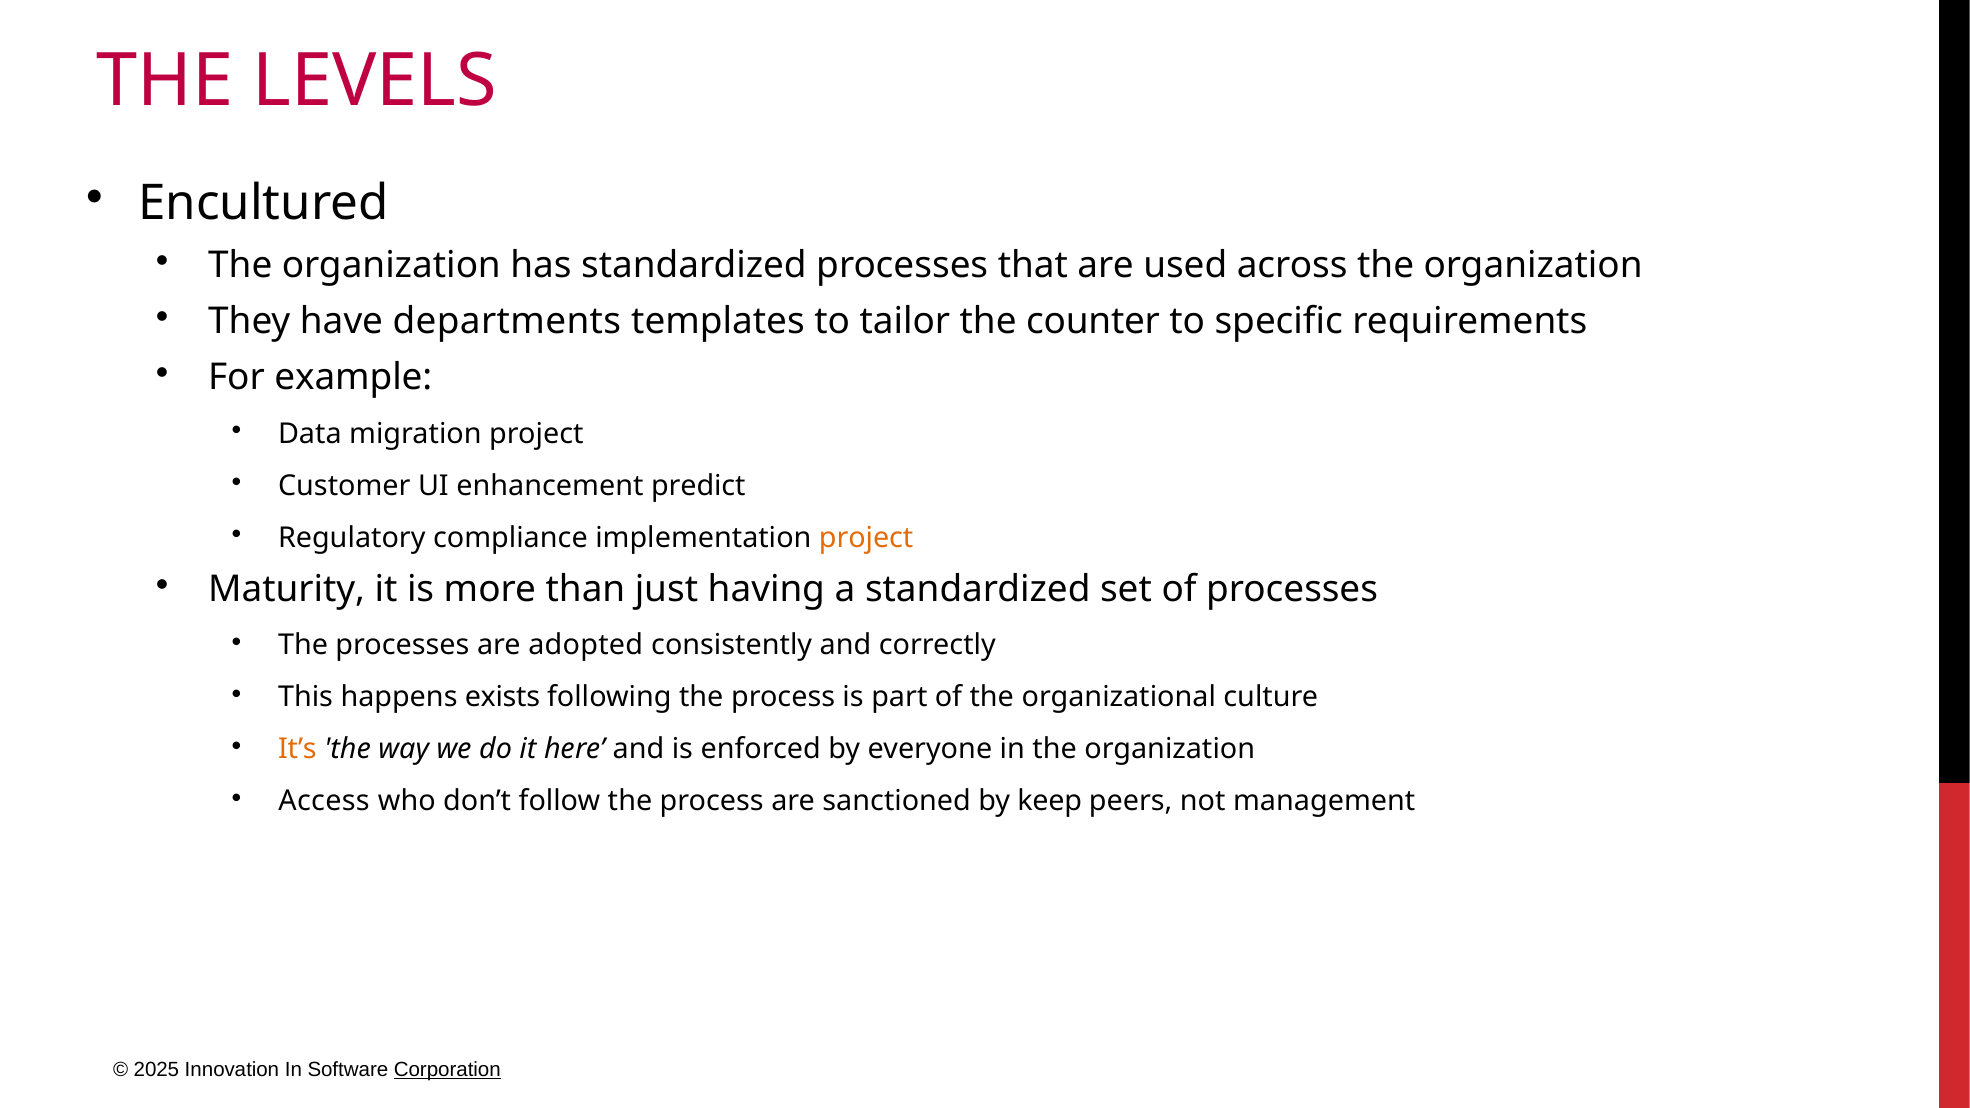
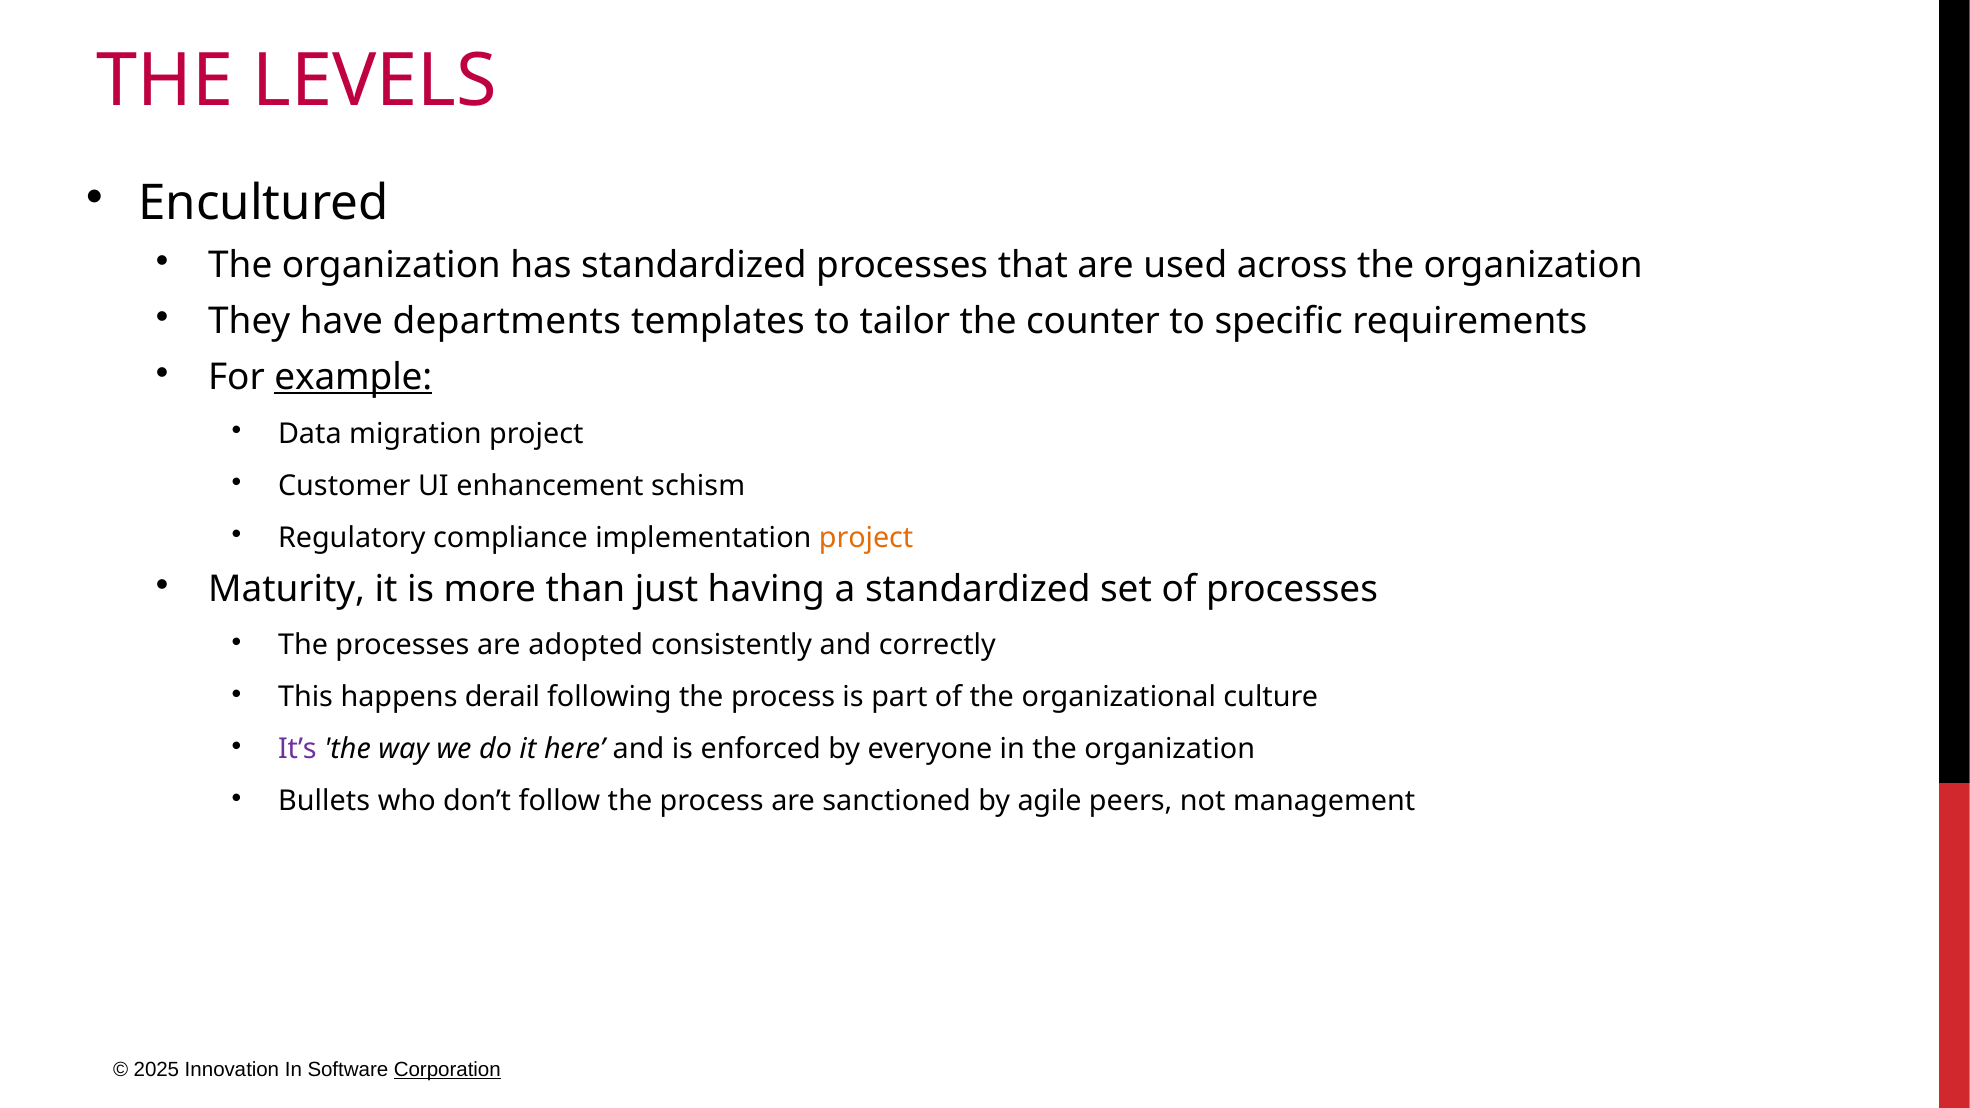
example underline: none -> present (353, 377)
predict: predict -> schism (698, 486)
exists: exists -> derail (502, 698)
It’s colour: orange -> purple (297, 750)
Access: Access -> Bullets (324, 802)
keep: keep -> agile (1050, 802)
